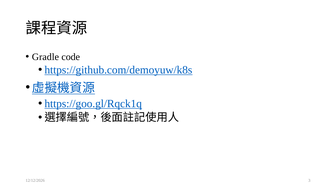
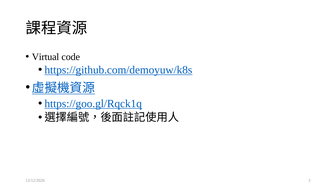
Gradle: Gradle -> Virtual (46, 57)
